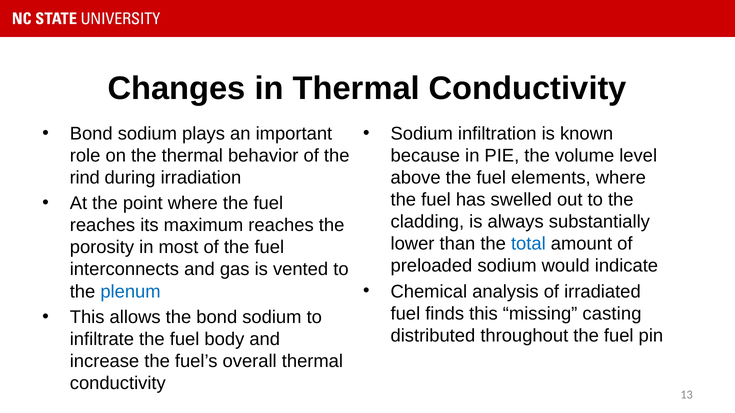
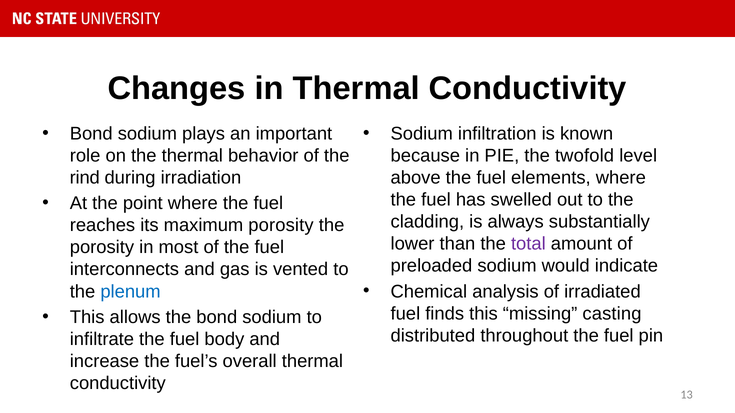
volume: volume -> twofold (585, 156)
maximum reaches: reaches -> porosity (281, 226)
total colour: blue -> purple (528, 244)
